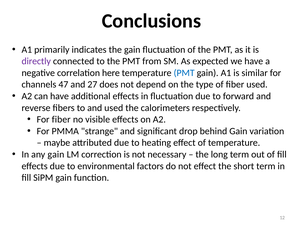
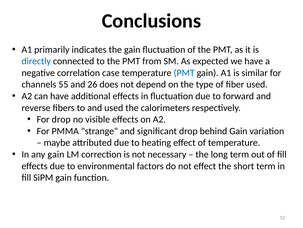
directly colour: purple -> blue (36, 61)
here: here -> case (111, 73)
47: 47 -> 55 (63, 84)
27: 27 -> 26 (92, 84)
For fiber: fiber -> drop (61, 119)
